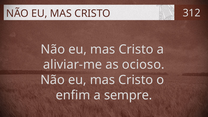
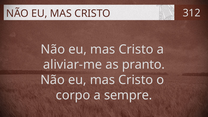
ocioso: ocioso -> pranto (143, 65)
enfim: enfim -> corpo (73, 95)
